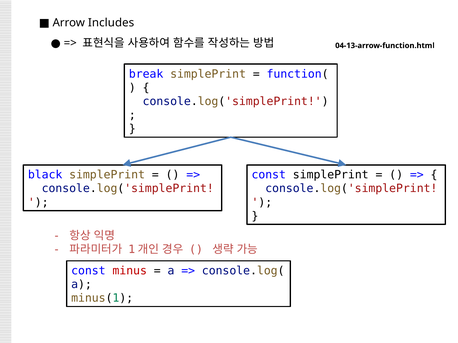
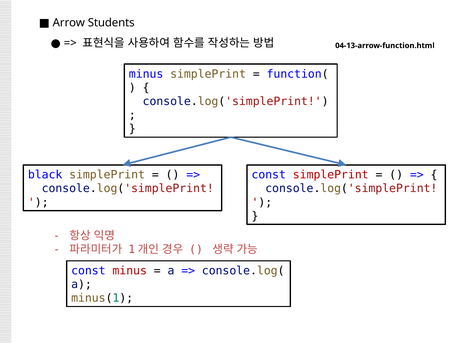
Includes: Includes -> Students (111, 23)
break: break -> minus (146, 74)
simplePrint colour: black -> red (331, 175)
